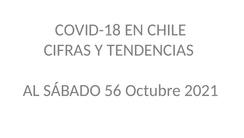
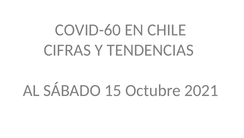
COVID-18: COVID-18 -> COVID-60 (88, 30)
56: 56 -> 15 (113, 90)
